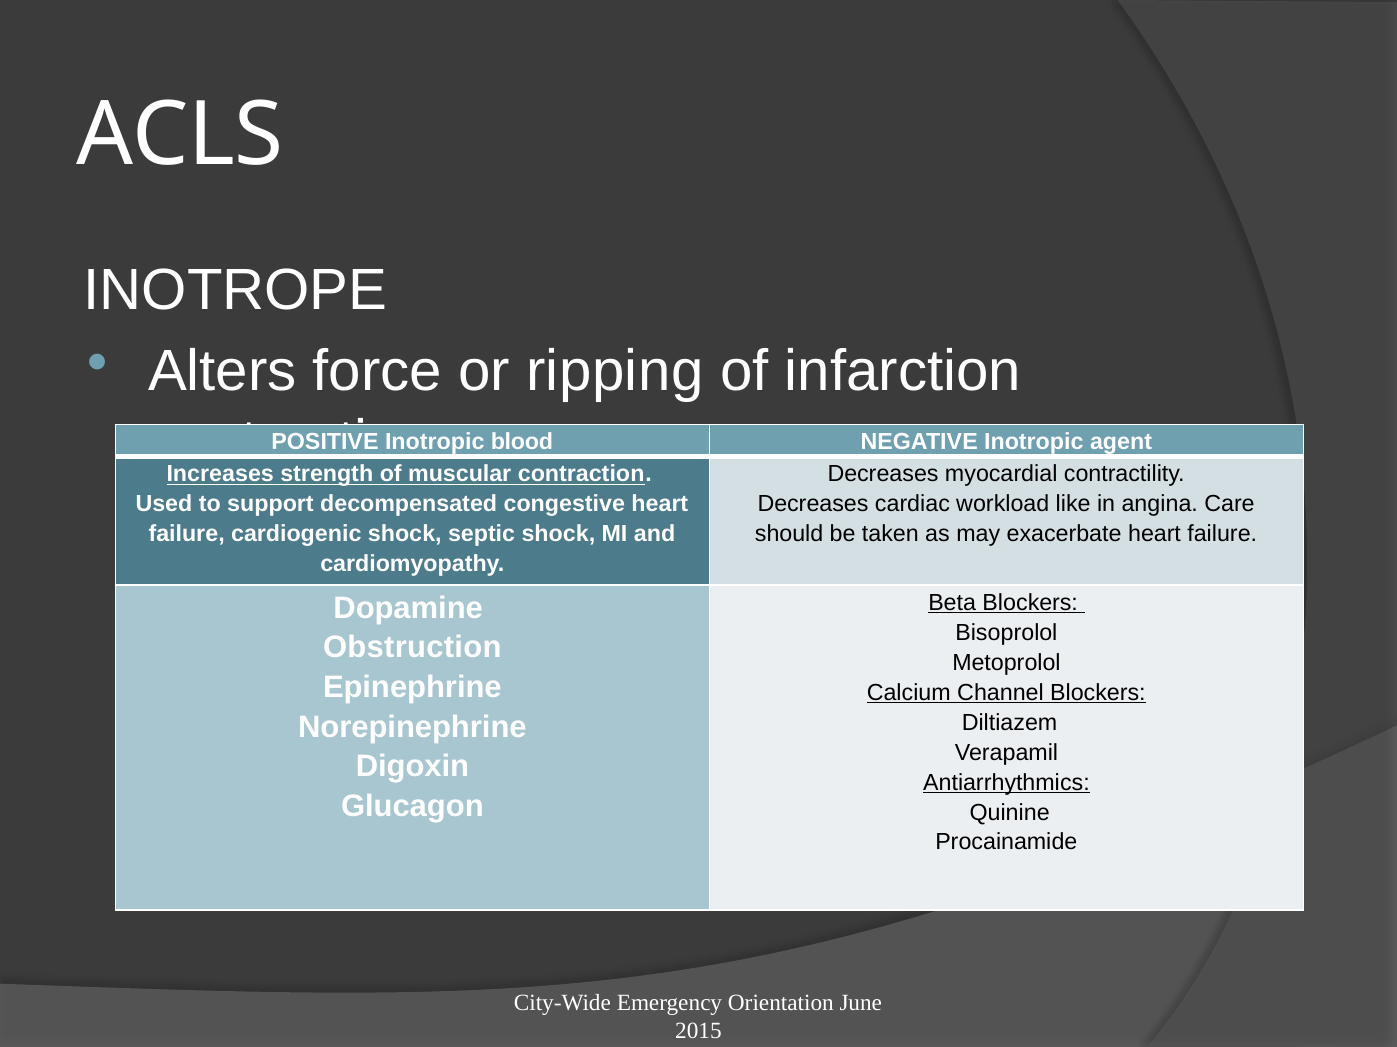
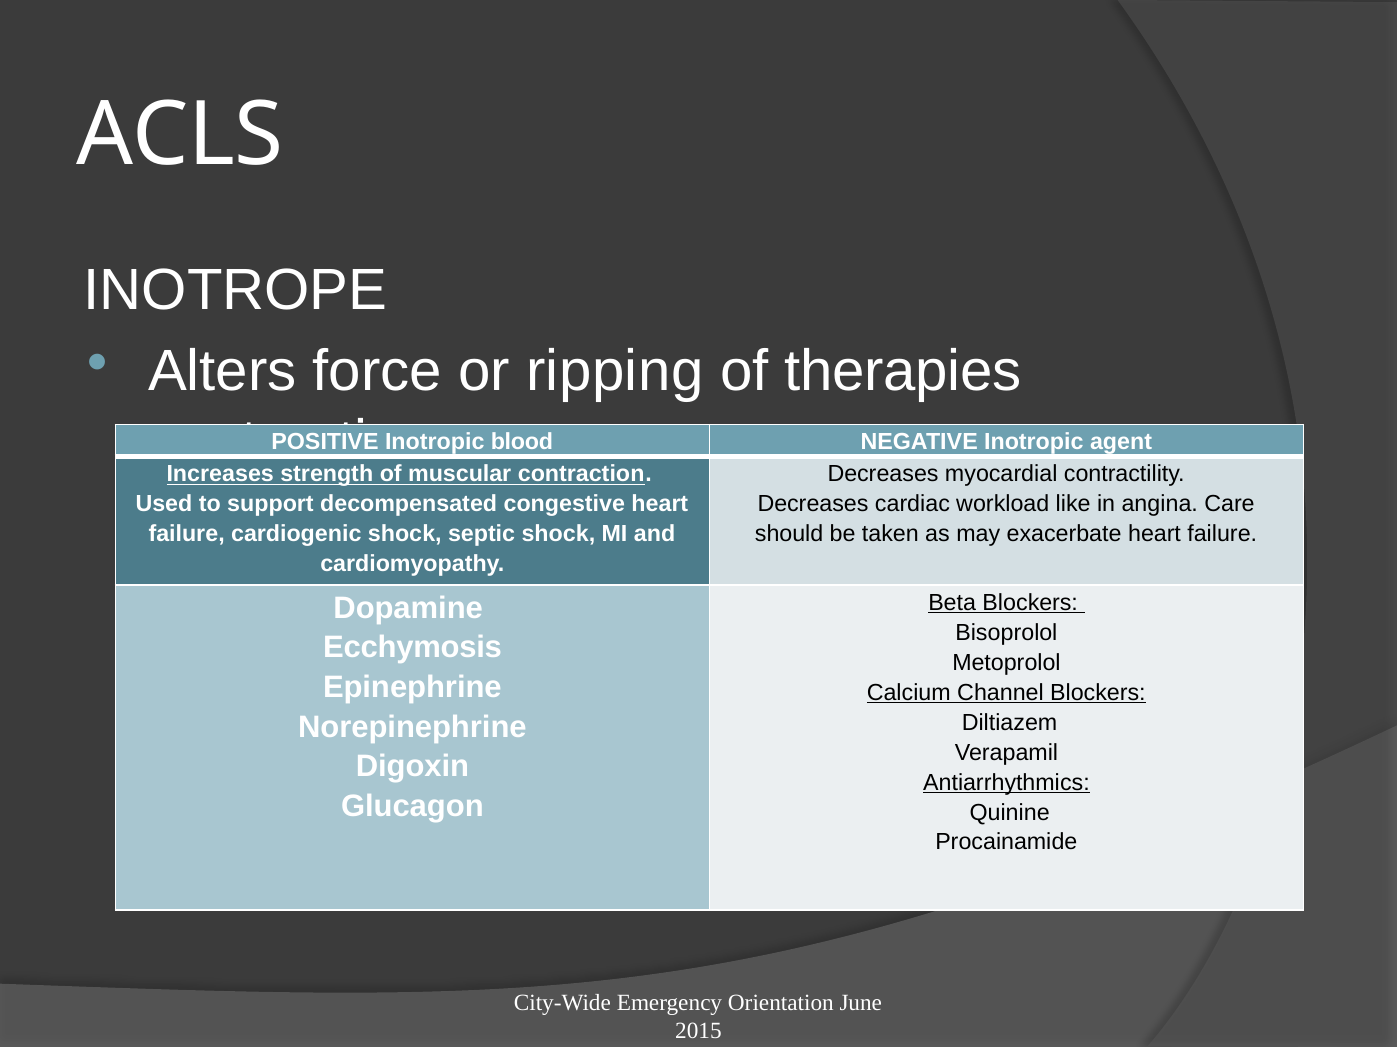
infarction: infarction -> therapies (903, 372)
Obstruction: Obstruction -> Ecchymosis (413, 648)
